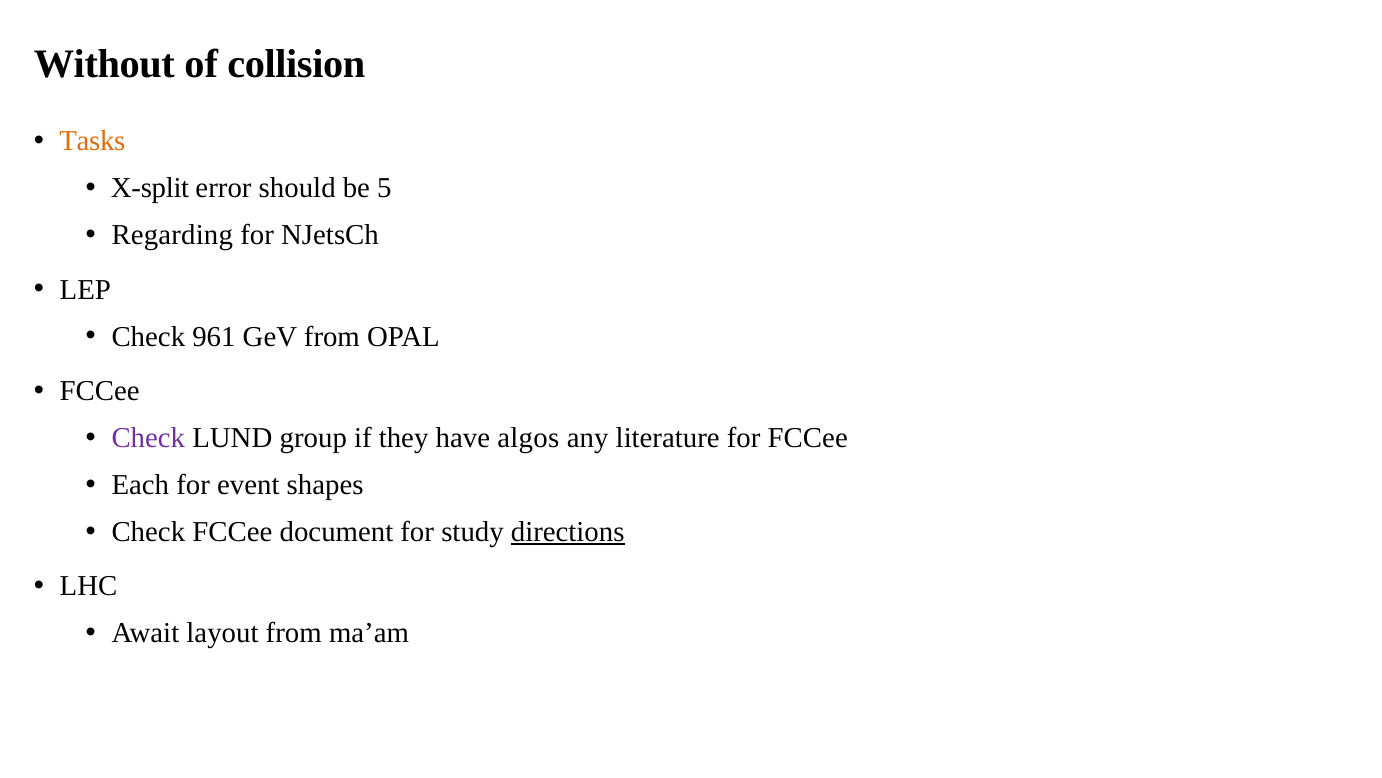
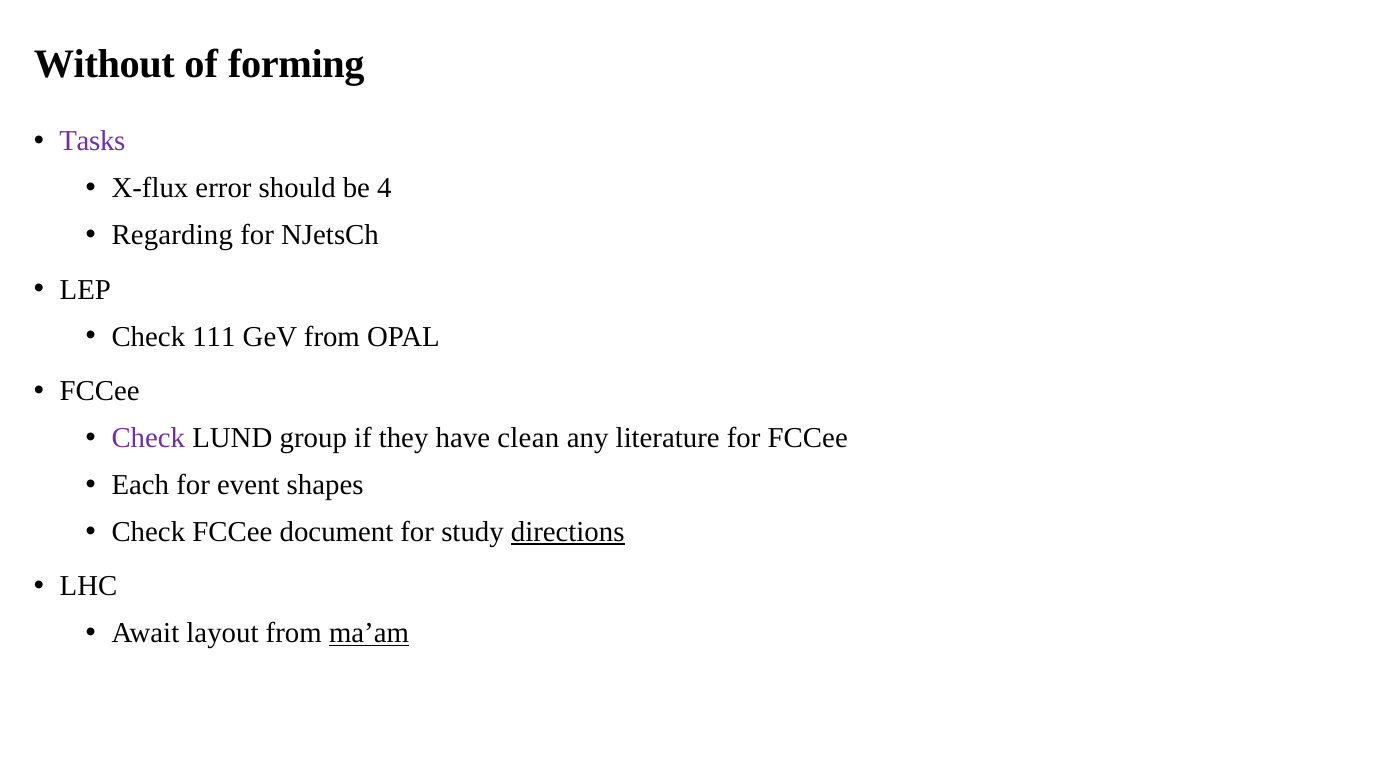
collision: collision -> forming (296, 65)
Tasks colour: orange -> purple (92, 141)
X-split: X-split -> X-flux (150, 188)
5: 5 -> 4 (384, 188)
961: 961 -> 111 (214, 336)
algos: algos -> clean (528, 438)
ma’am underline: none -> present (369, 633)
